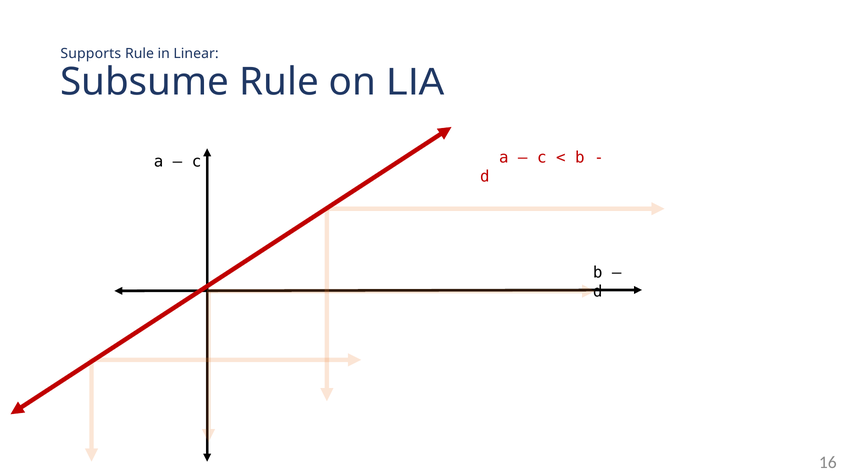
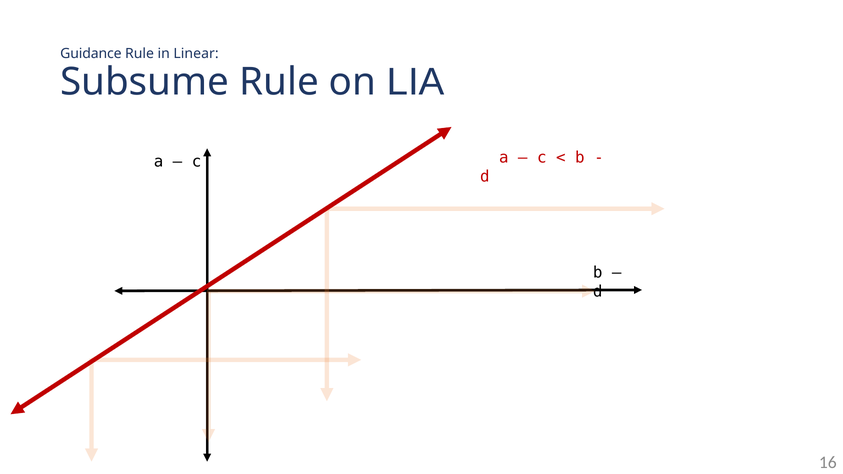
Supports: Supports -> Guidance (91, 53)
